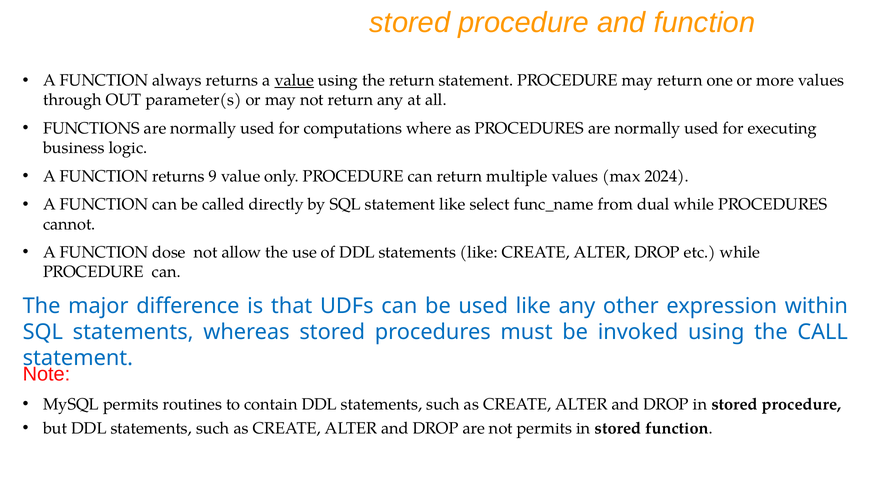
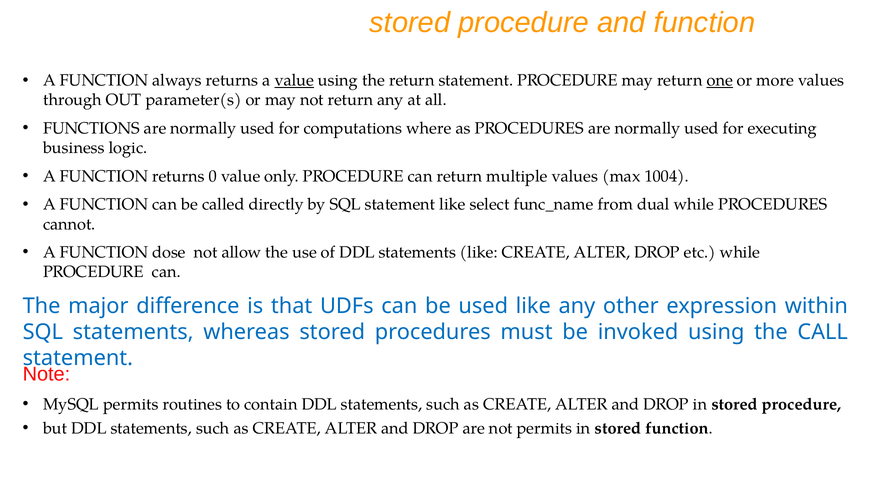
one underline: none -> present (720, 80)
9: 9 -> 0 (213, 176)
2024: 2024 -> 1004 (667, 176)
